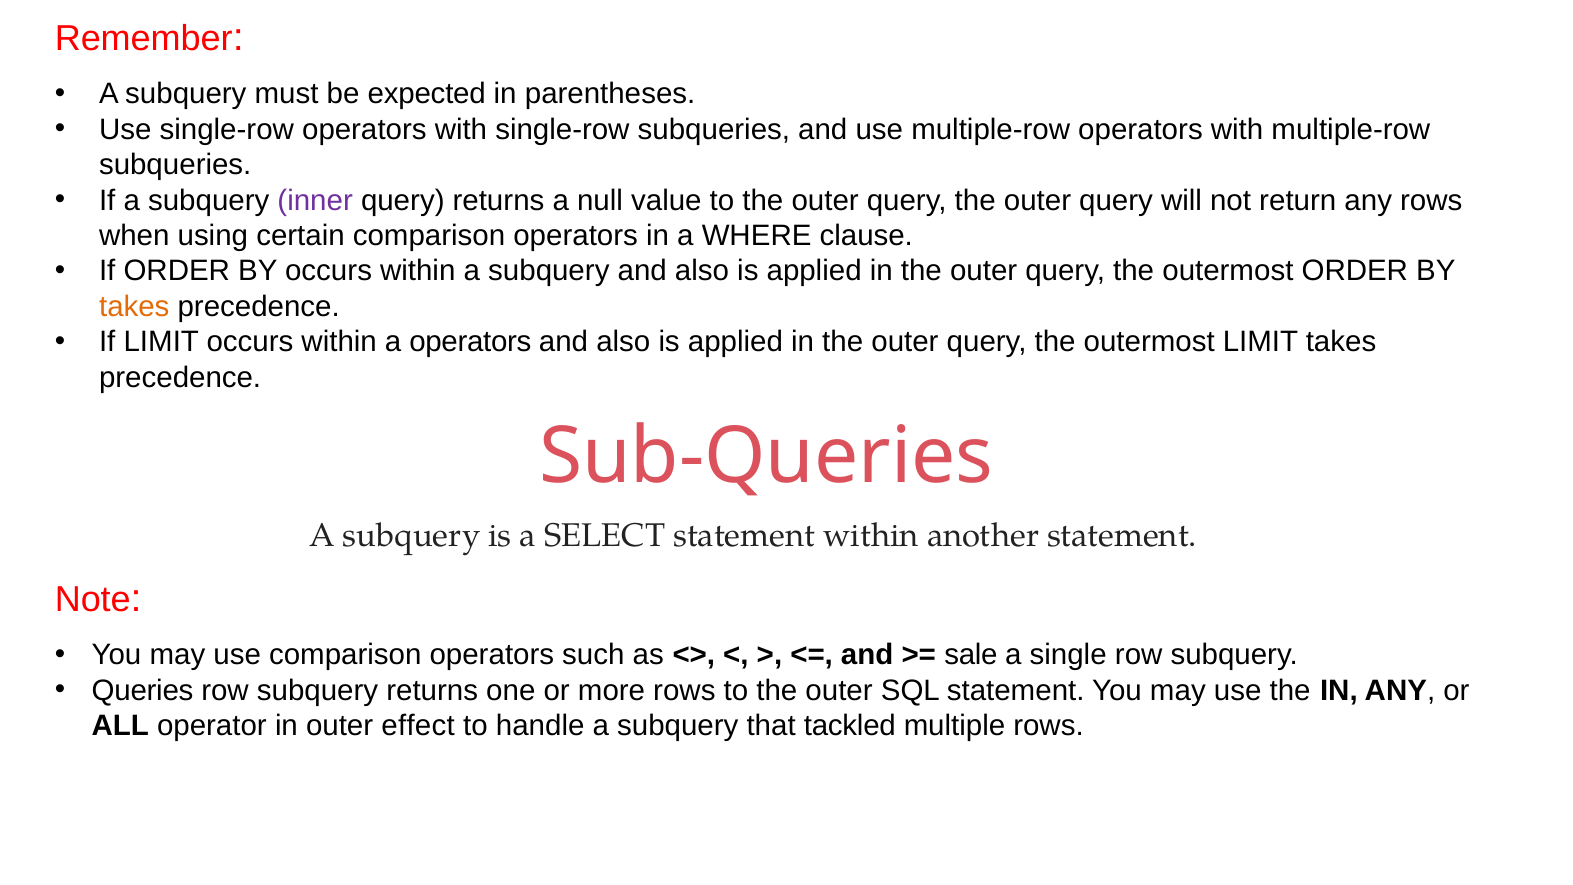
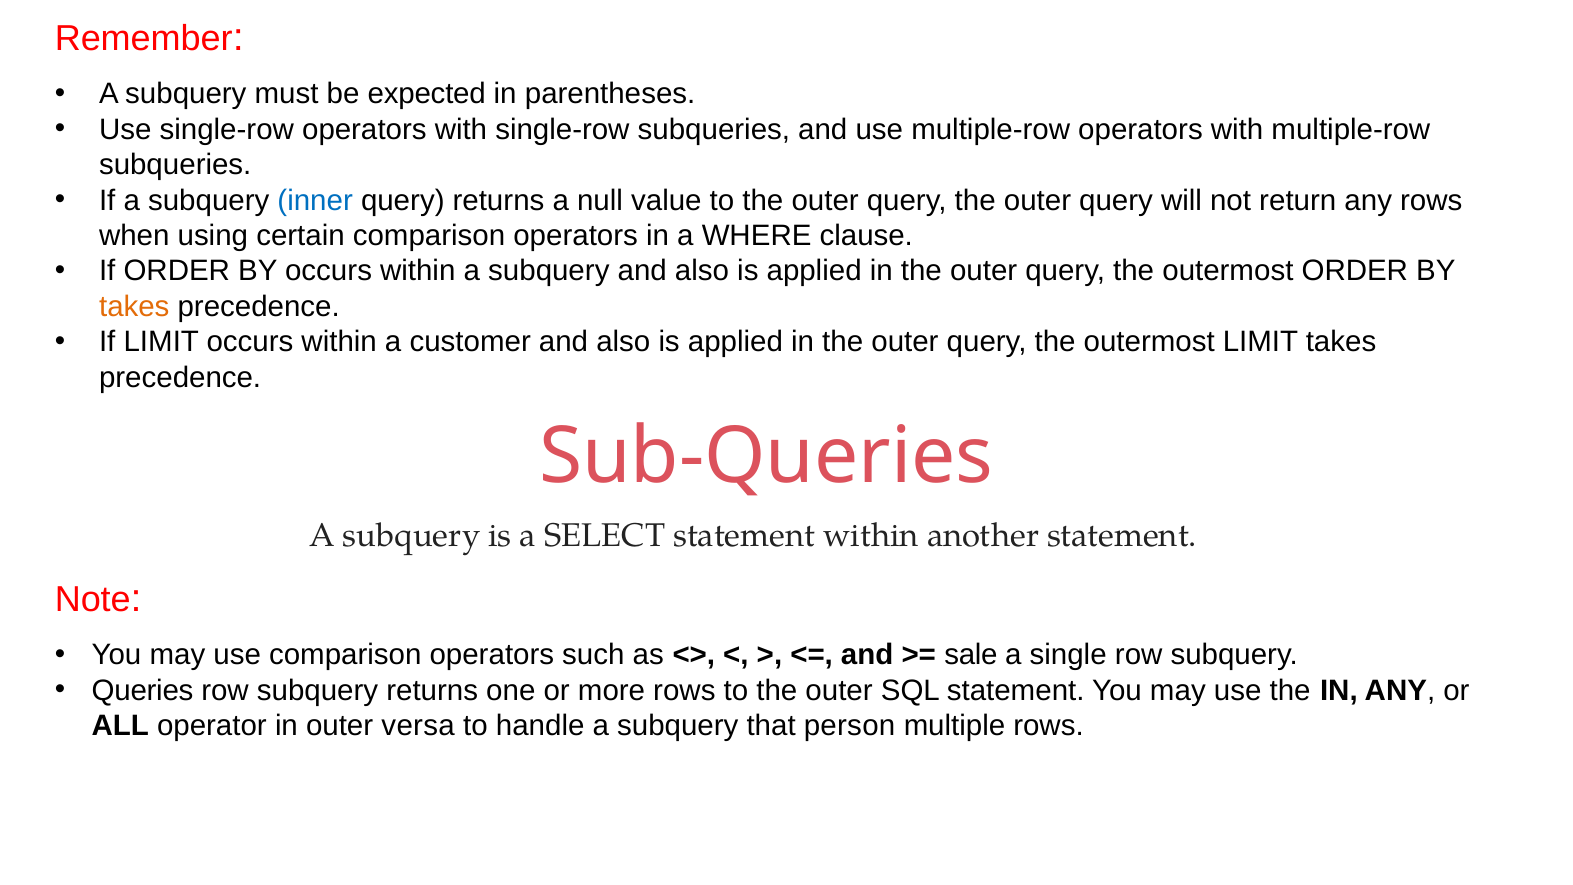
inner colour: purple -> blue (315, 200)
a operators: operators -> customer (470, 342)
effect: effect -> versa (418, 726)
tackled: tackled -> person (850, 726)
